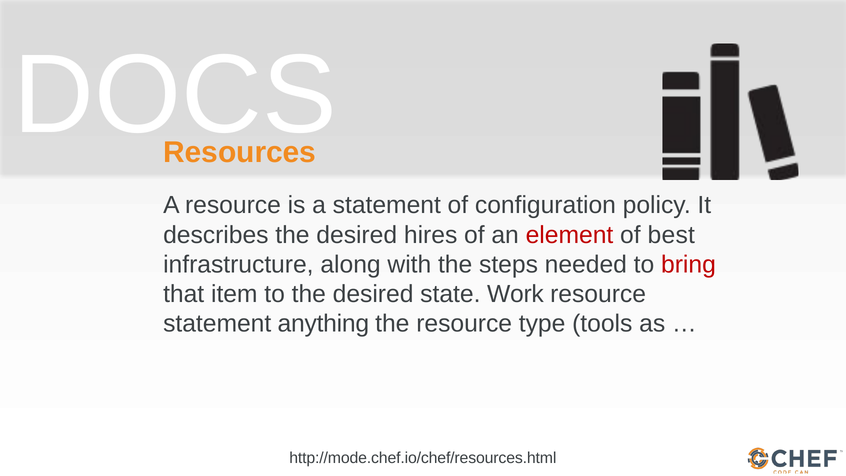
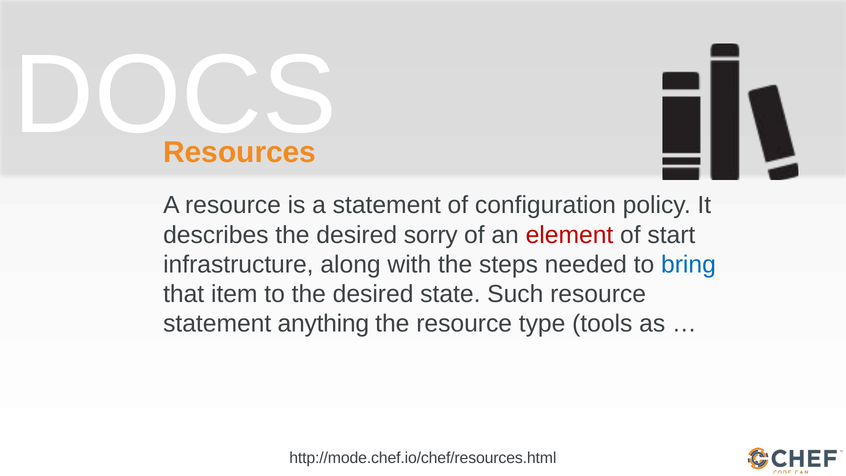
hires: hires -> sorry (431, 235)
best: best -> start (671, 235)
bring colour: red -> blue (688, 264)
Work: Work -> Such (515, 294)
